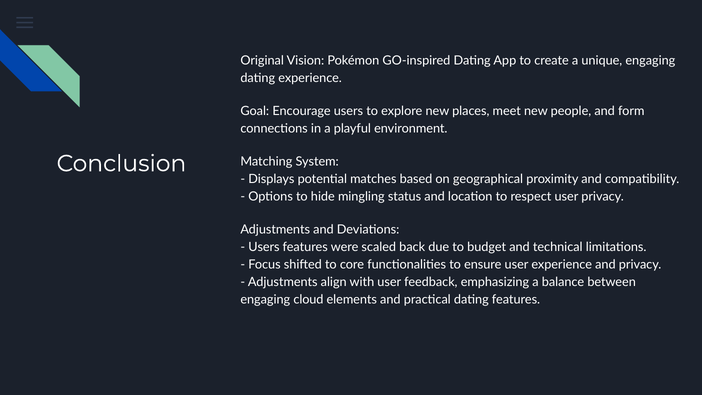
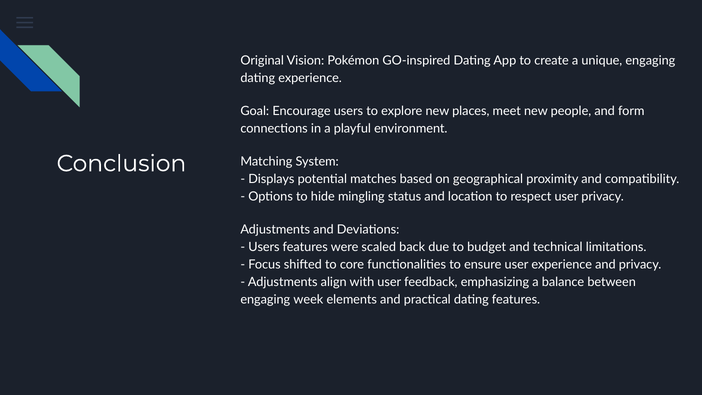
cloud: cloud -> week (308, 300)
